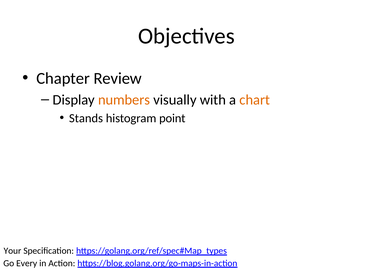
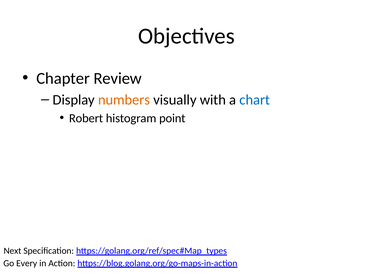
chart colour: orange -> blue (255, 100)
Stands: Stands -> Robert (86, 118)
Your: Your -> Next (12, 251)
